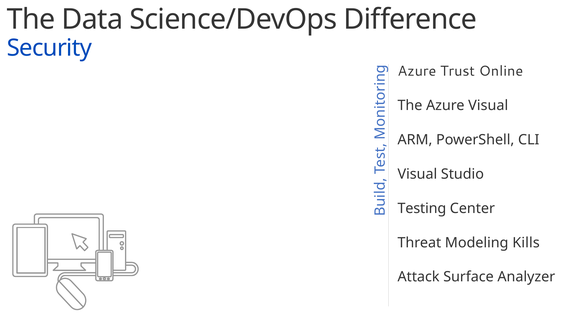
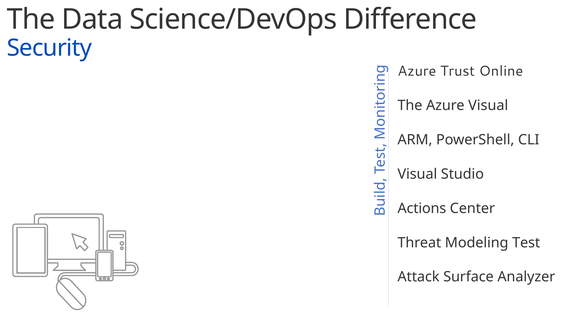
Testing: Testing -> Actions (422, 209)
Kills: Kills -> Test (526, 243)
